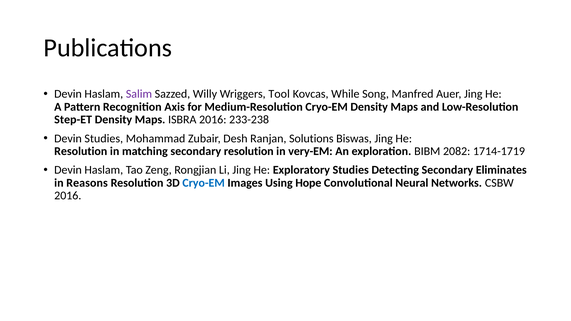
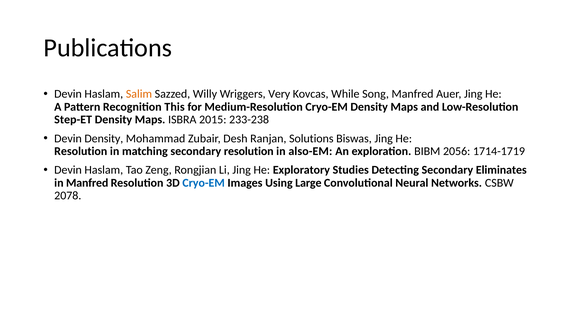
Salim colour: purple -> orange (139, 94)
Tool: Tool -> Very (279, 94)
Axis: Axis -> This (175, 107)
ISBRA 2016: 2016 -> 2015 (213, 120)
Devin Studies: Studies -> Density (104, 138)
very-EM: very-EM -> also-EM (310, 151)
2082: 2082 -> 2056 (457, 151)
in Reasons: Reasons -> Manfred (87, 183)
Hope: Hope -> Large (308, 183)
2016: 2016 -> 2078 (68, 196)
